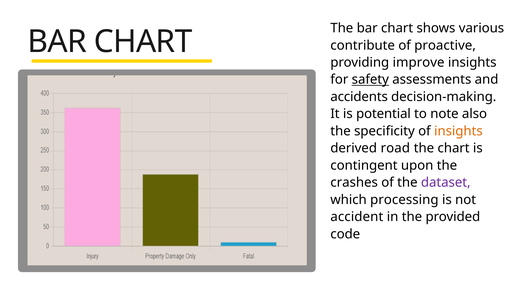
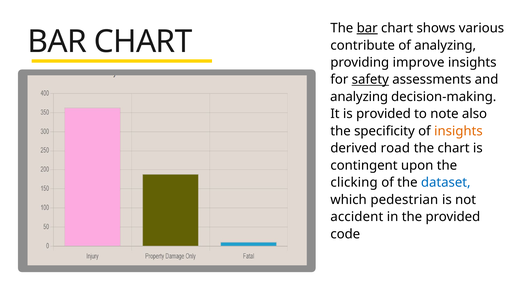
bar underline: none -> present (367, 28)
of proactive: proactive -> analyzing (445, 45)
accidents: accidents -> analyzing (359, 97)
is potential: potential -> provided (383, 114)
crashes: crashes -> clicking (354, 182)
dataset colour: purple -> blue (446, 182)
processing: processing -> pedestrian (404, 200)
